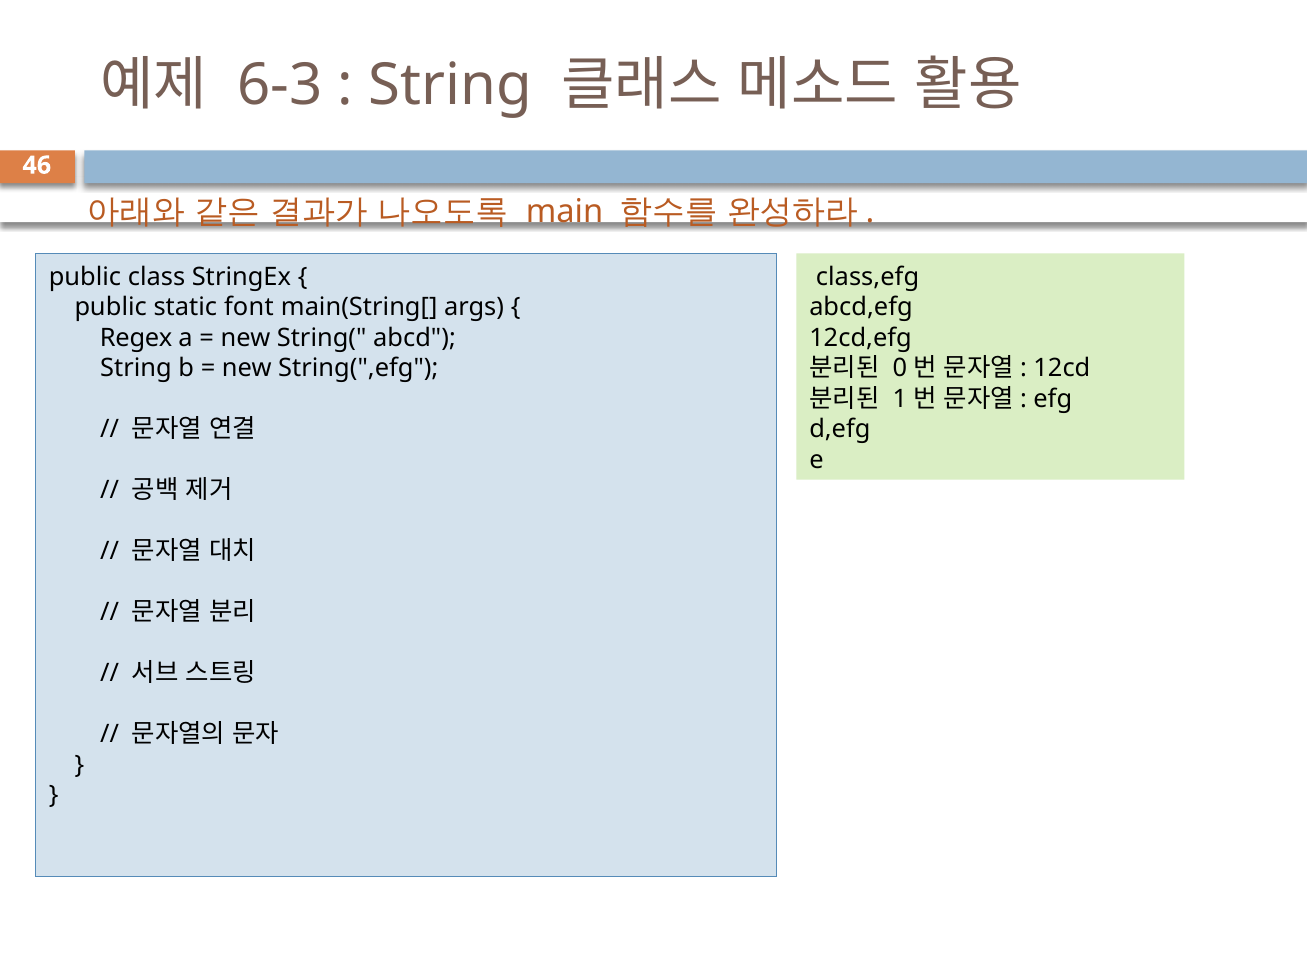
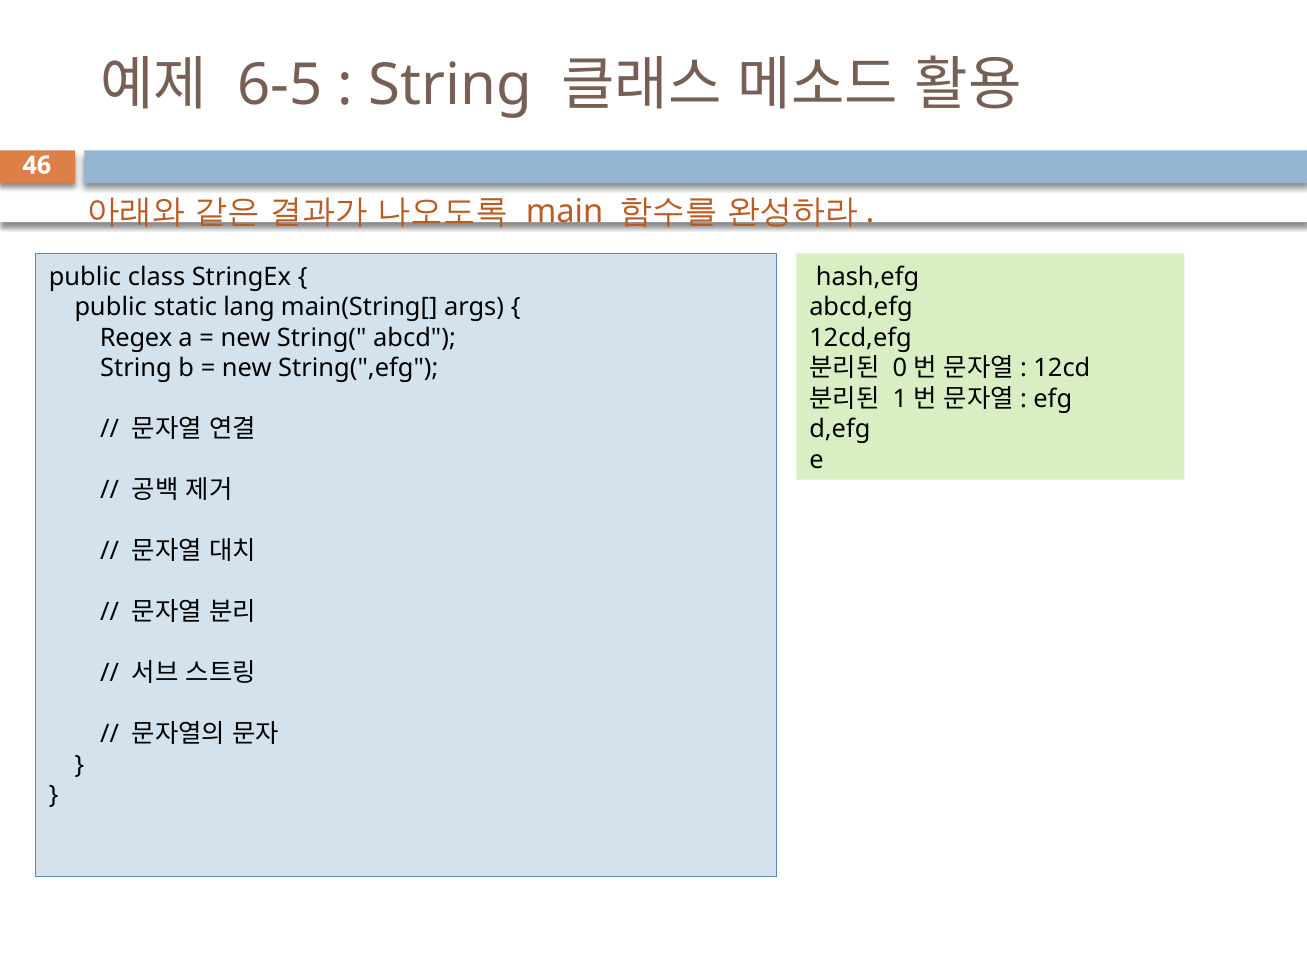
6-3: 6-3 -> 6-5 (280, 85)
class,efg: class,efg -> hash,efg (868, 277)
font: font -> lang (249, 307)
